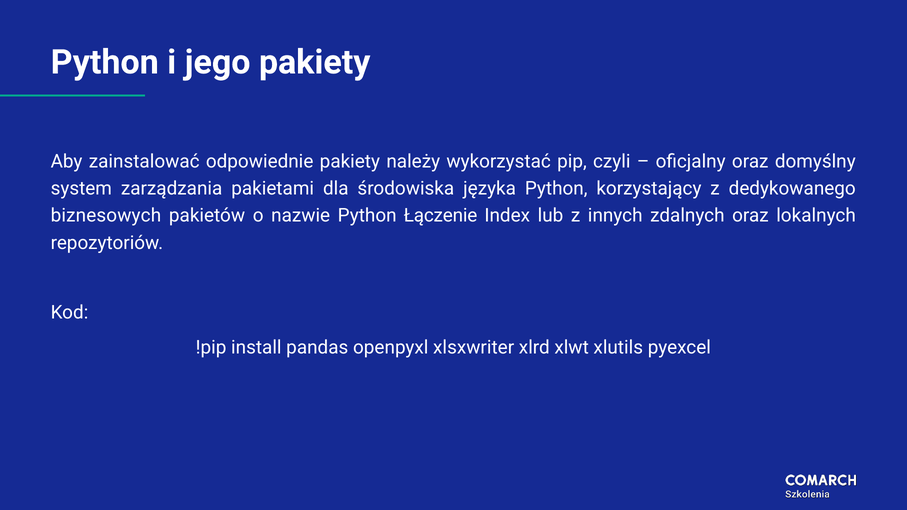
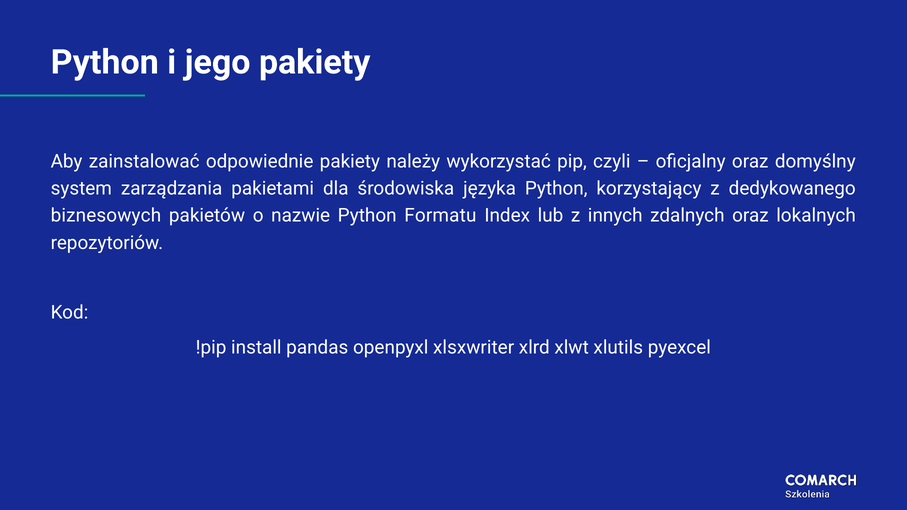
Łączenie: Łączenie -> Formatu (440, 216)
